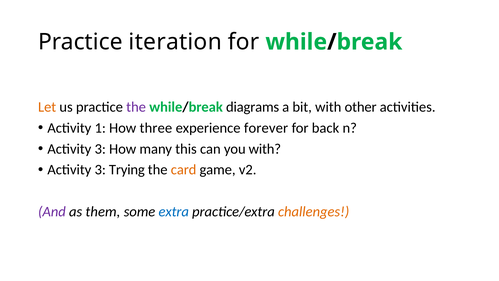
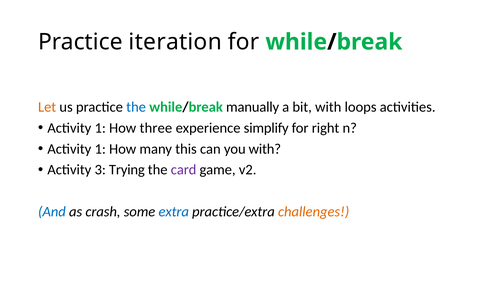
the colour: purple -> blue (136, 107)
diagrams: diagrams -> manually (253, 107)
other: other -> loops (361, 107)
forever: forever -> simplify (266, 128)
back: back -> right (326, 128)
3: 3 -> 1 (100, 149)
card colour: orange -> purple (184, 170)
And colour: purple -> blue (52, 211)
them: them -> crash (103, 211)
